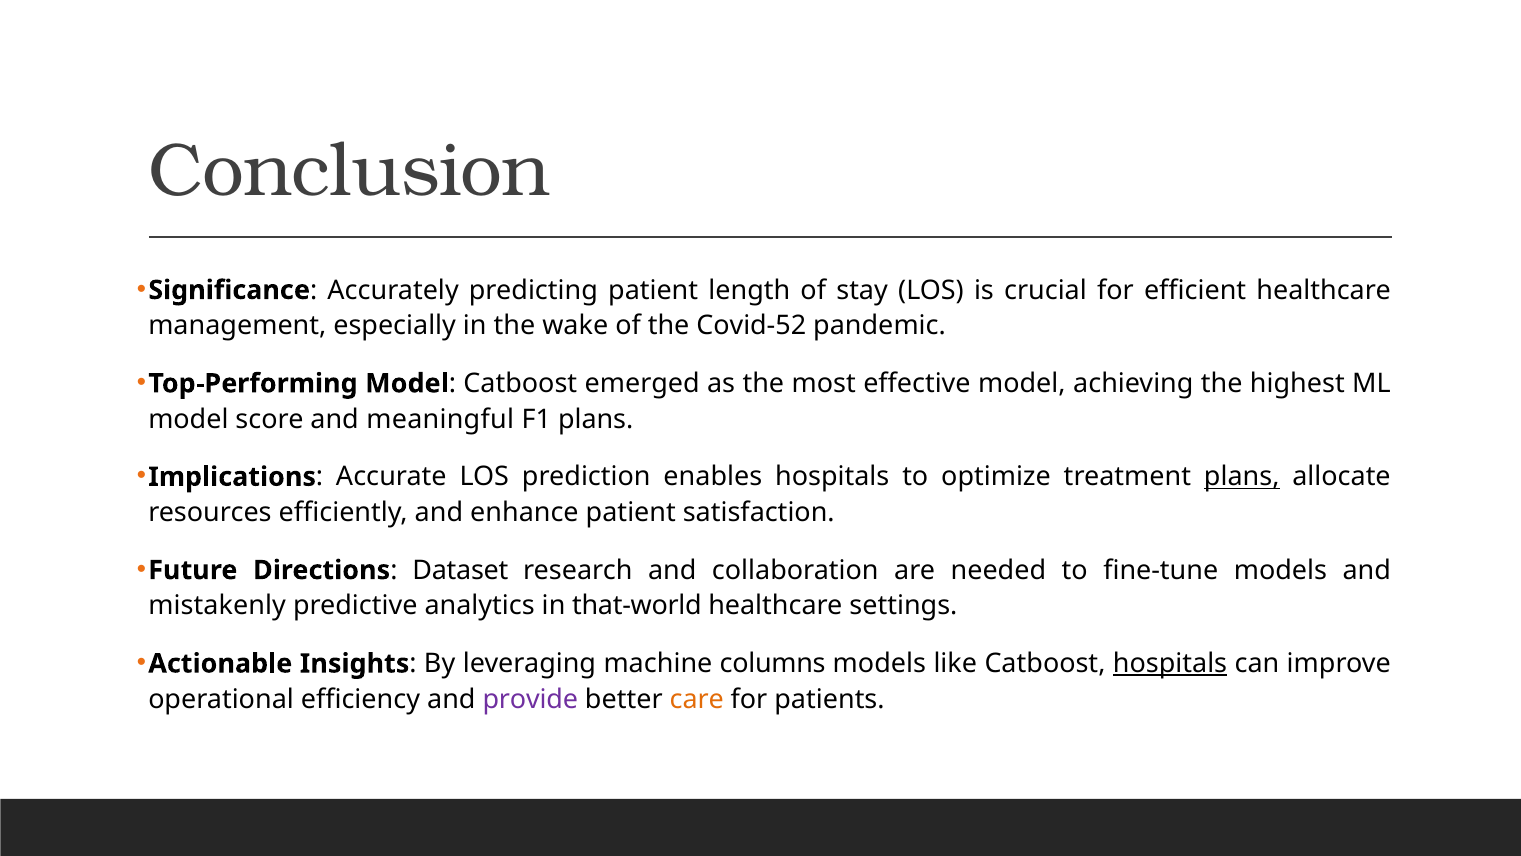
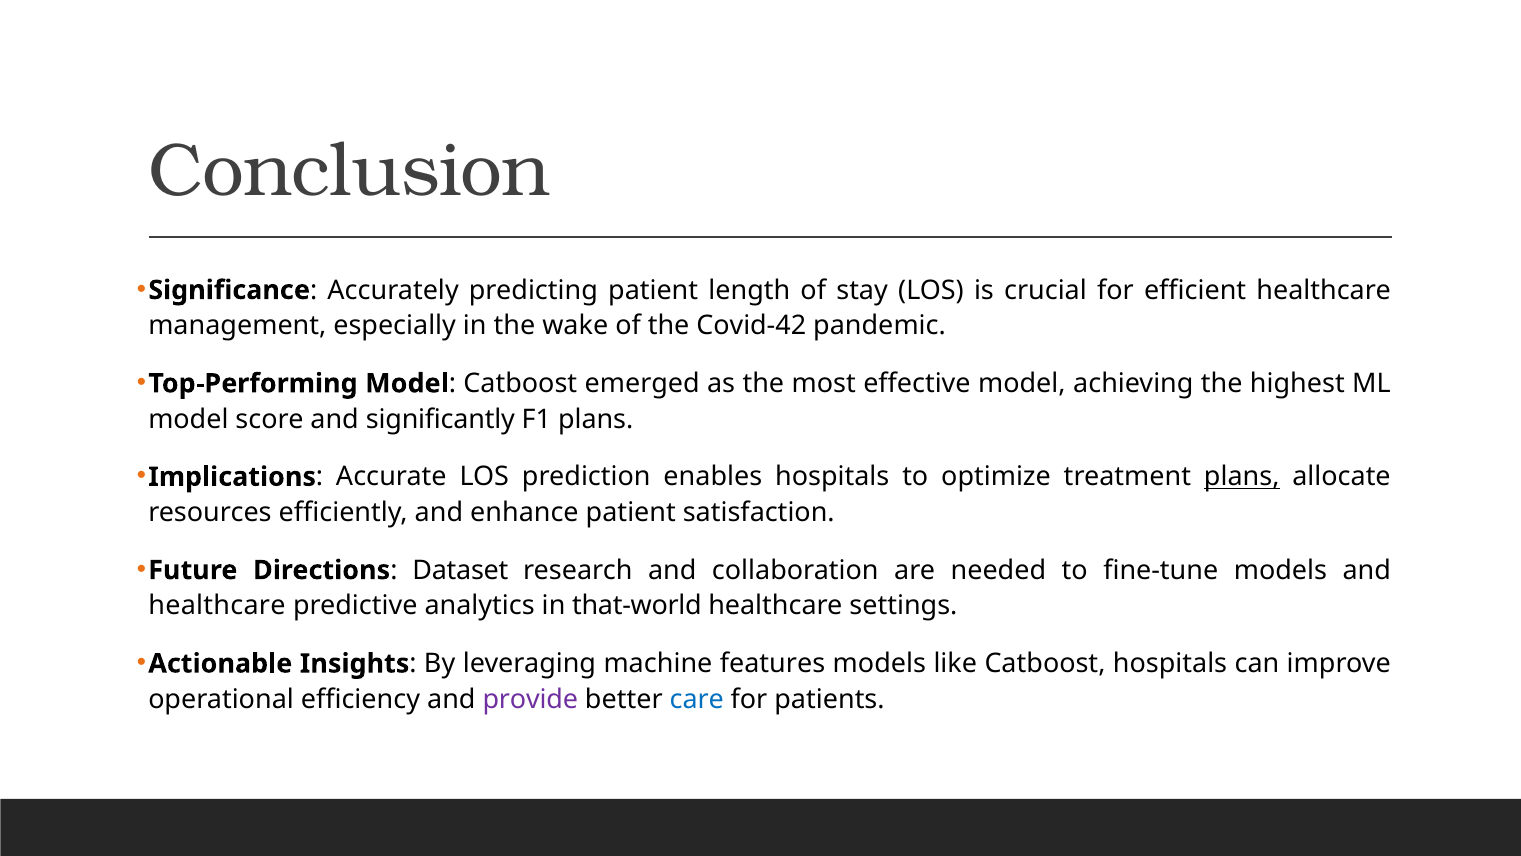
Covid-52: Covid-52 -> Covid-42 (751, 326)
meaningful: meaningful -> significantly (440, 419)
mistakenly: mistakenly -> healthcare (217, 606)
columns: columns -> features (772, 663)
hospitals underline: present -> none (1170, 663)
care colour: orange -> blue (697, 699)
